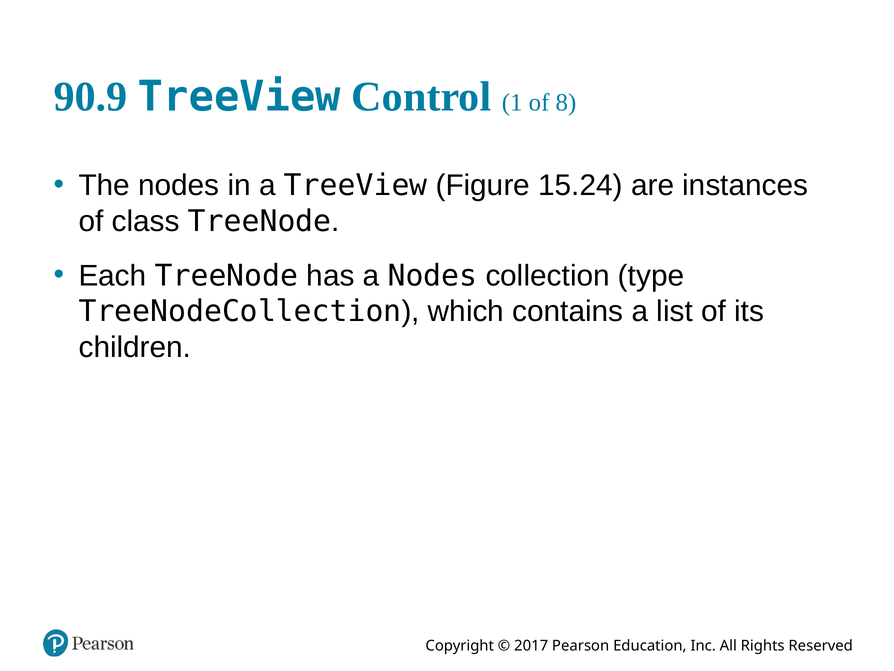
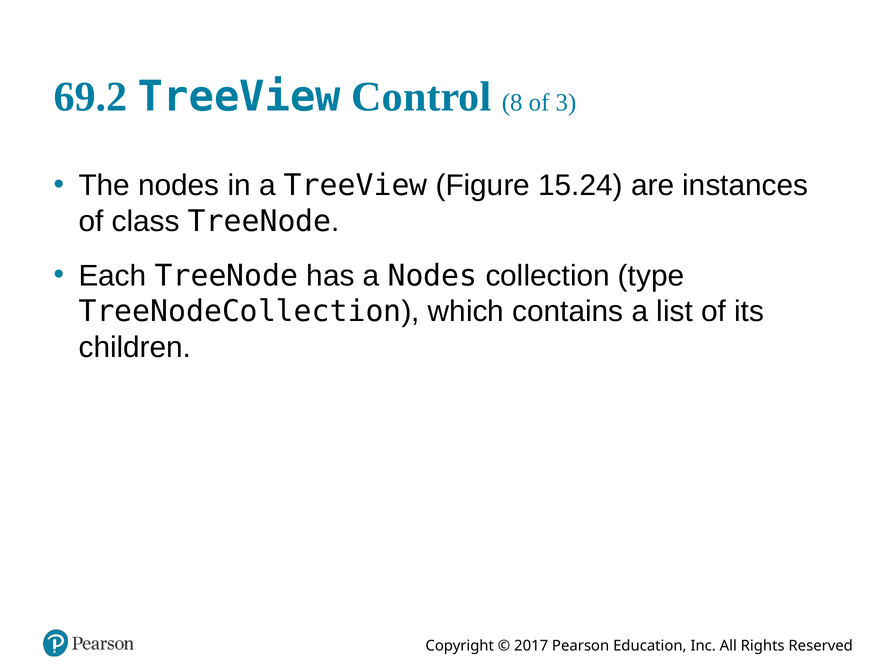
90.9: 90.9 -> 69.2 (90, 97)
1: 1 -> 8 (512, 103)
8: 8 -> 3 (566, 103)
